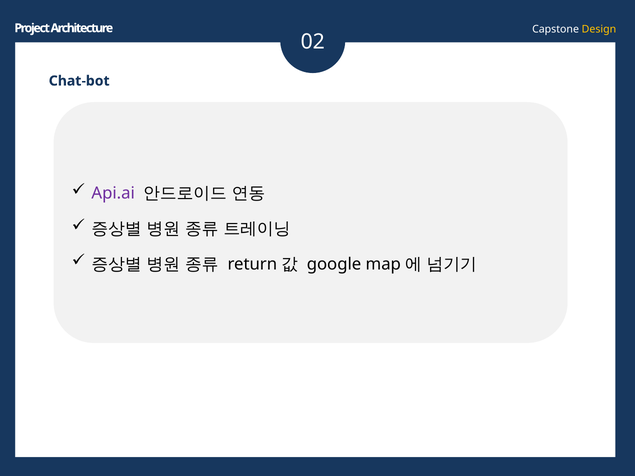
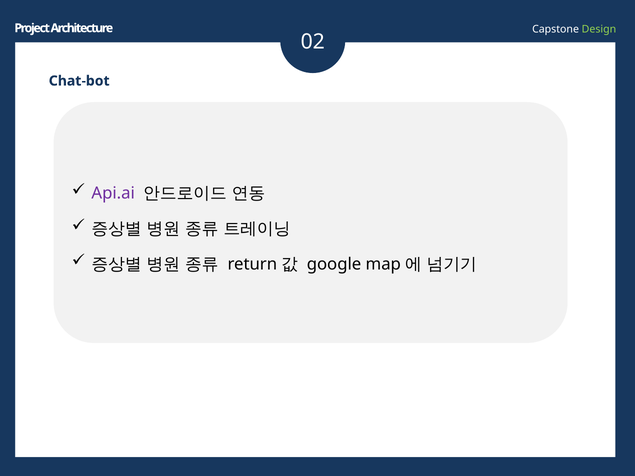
Design colour: yellow -> light green (599, 29)
